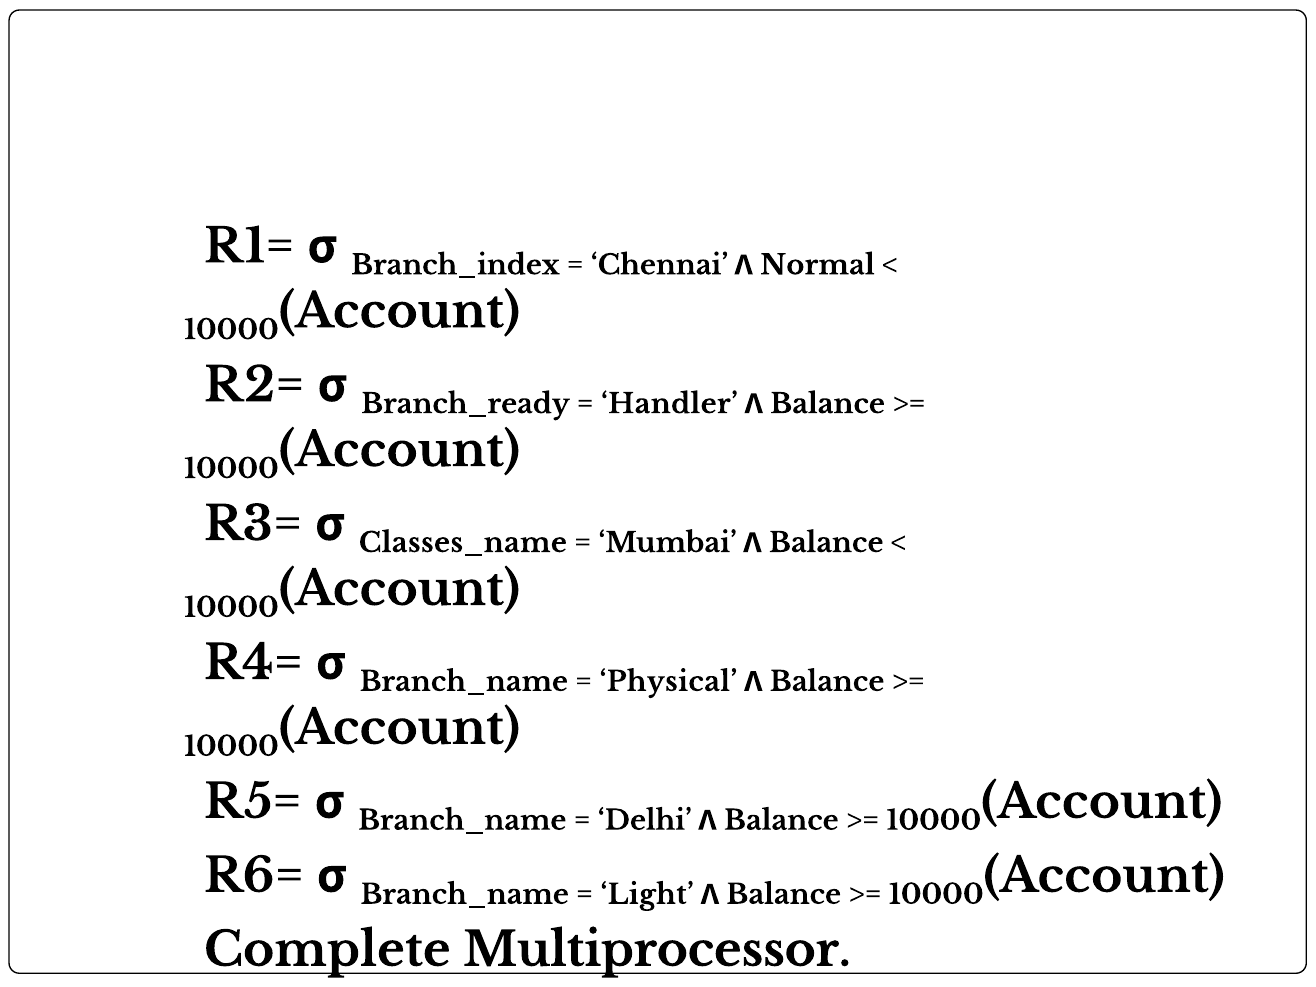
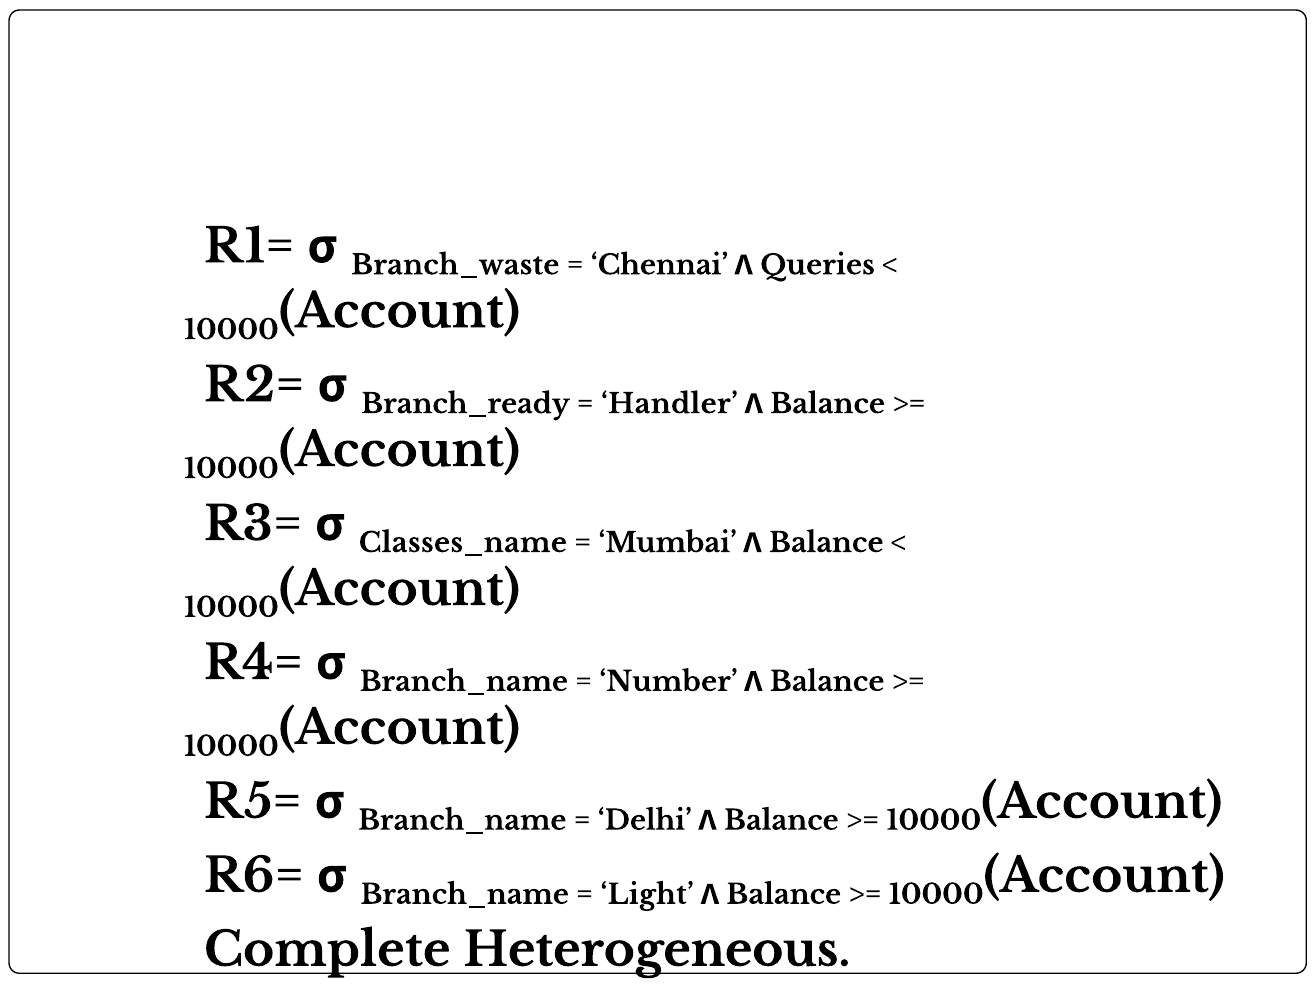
Branch_index: Branch_index -> Branch_waste (455, 265)
Normal: Normal -> Queries (818, 265)
Physical: Physical -> Number (668, 682)
Multiprocessor: Multiprocessor -> Heterogeneous (657, 950)
